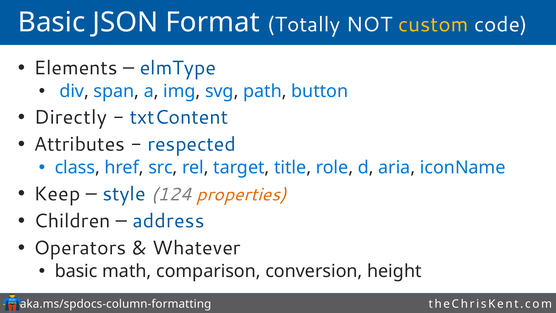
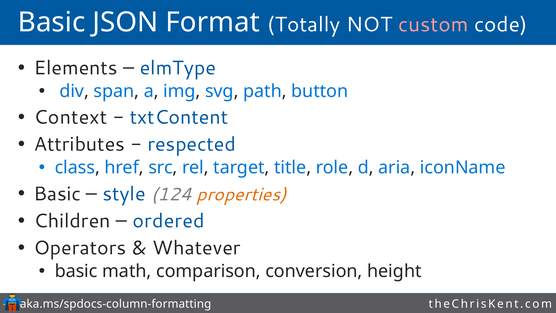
custom colour: yellow -> pink (433, 25)
Directly: Directly -> Context (71, 117)
Keep: Keep -> Basic (57, 194)
address: address -> ordered (169, 221)
